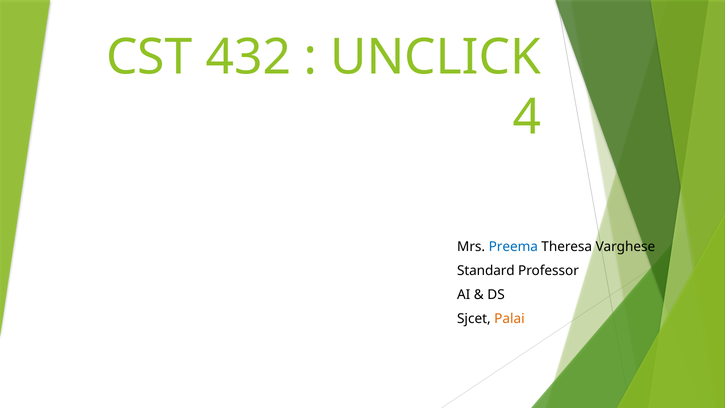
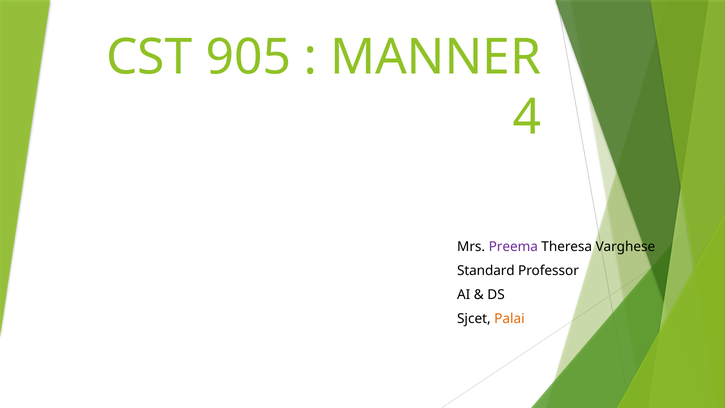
432: 432 -> 905 (248, 57)
UNCLICK: UNCLICK -> MANNER (436, 57)
Preema colour: blue -> purple (513, 247)
